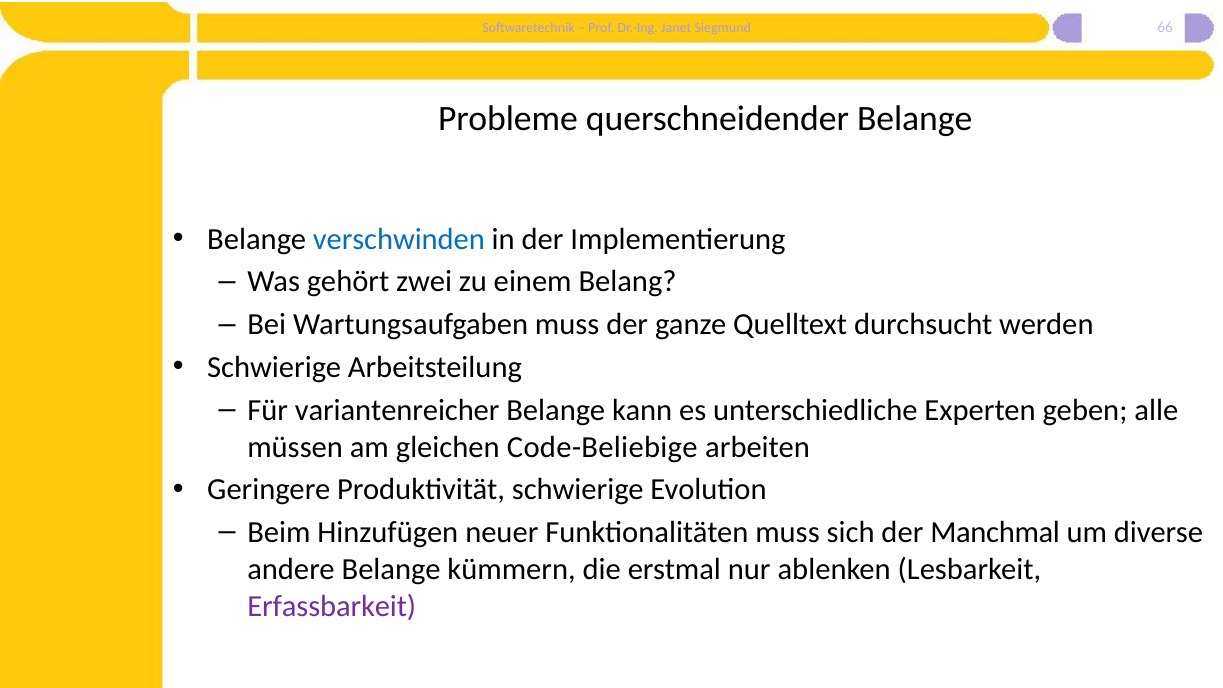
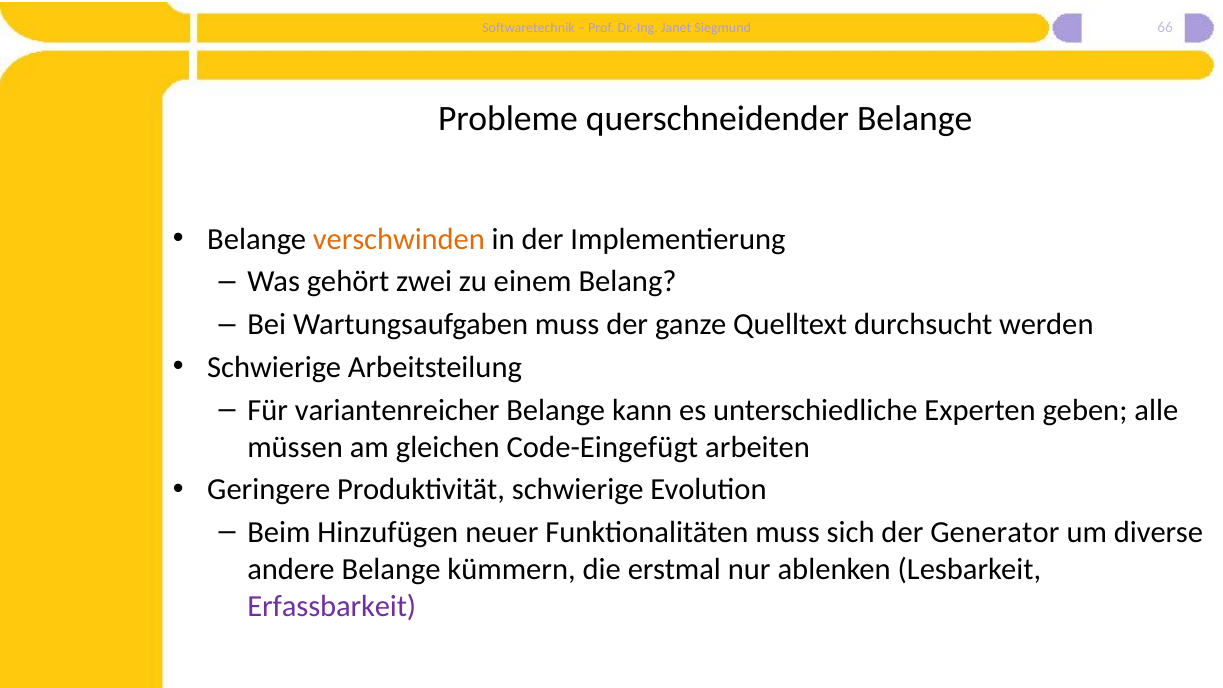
verschwinden colour: blue -> orange (399, 239)
Code-Beliebige: Code-Beliebige -> Code-Eingefügt (602, 447)
Manchmal: Manchmal -> Generator (995, 532)
